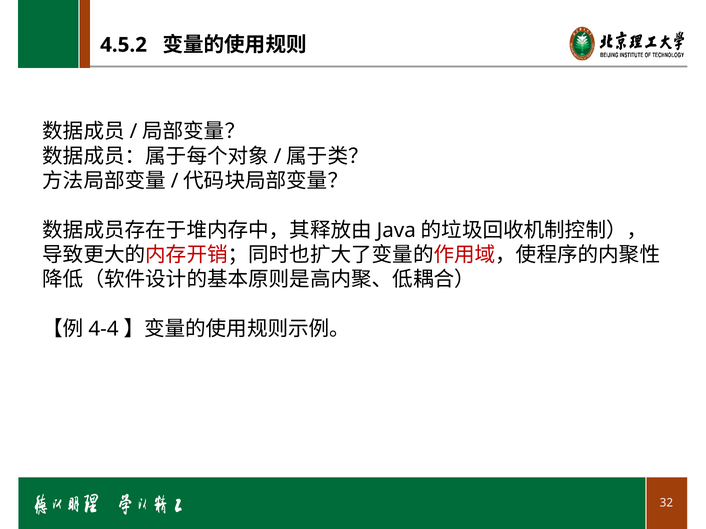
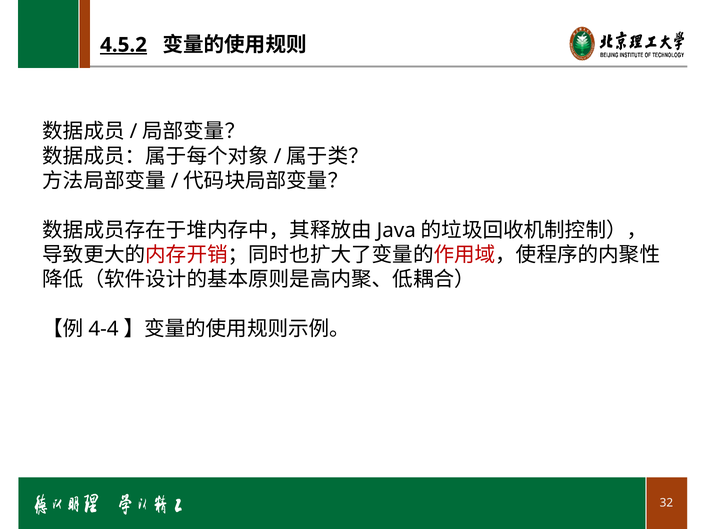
4.5.2 underline: none -> present (124, 45)
